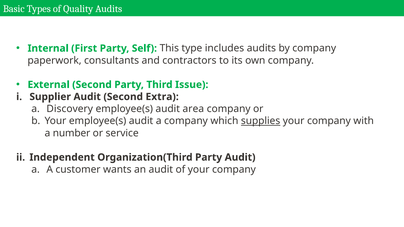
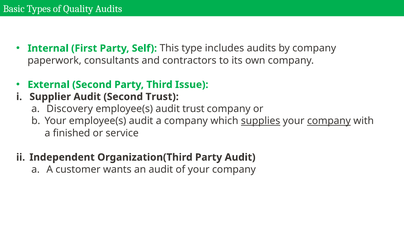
Second Extra: Extra -> Trust (162, 97)
audit area: area -> trust (193, 109)
company underline: none -> present (329, 121)
number: number -> finished (72, 133)
